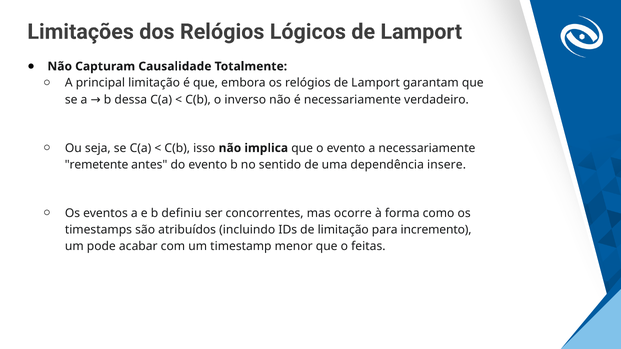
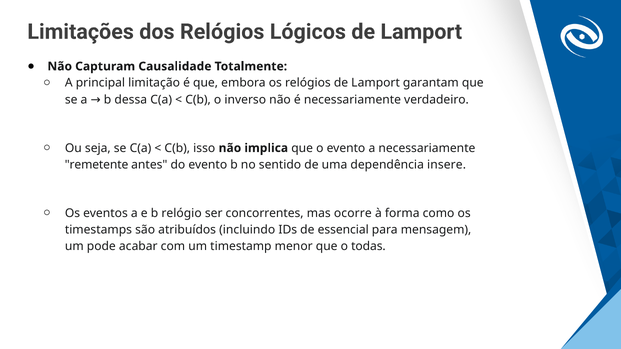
definiu: definiu -> relógio (182, 213)
de limitação: limitação -> essencial (343, 230)
incremento: incremento -> mensagem (436, 230)
feitas: feitas -> todas (368, 247)
